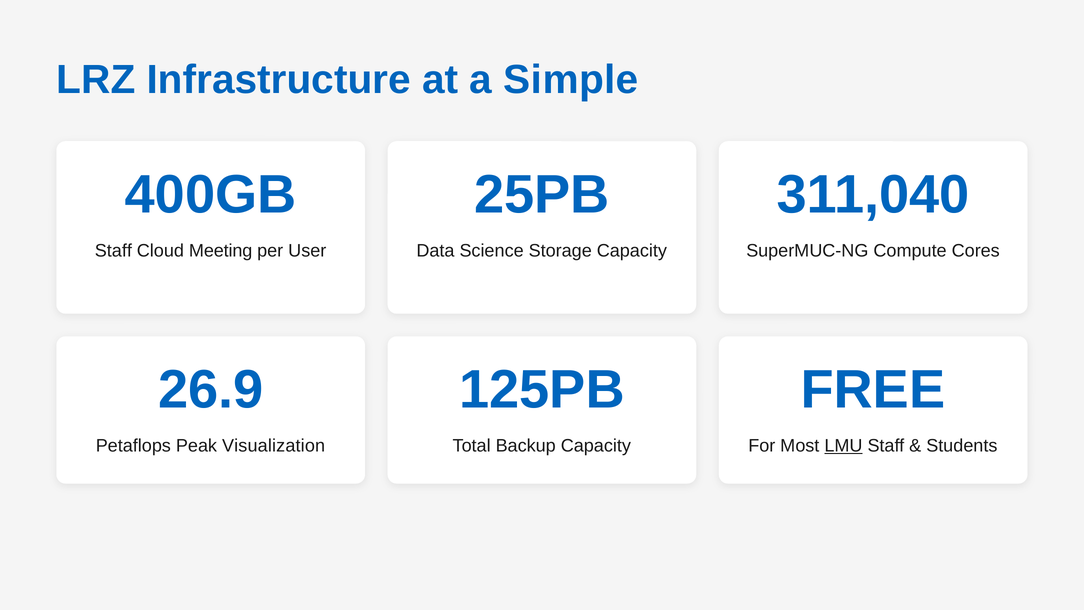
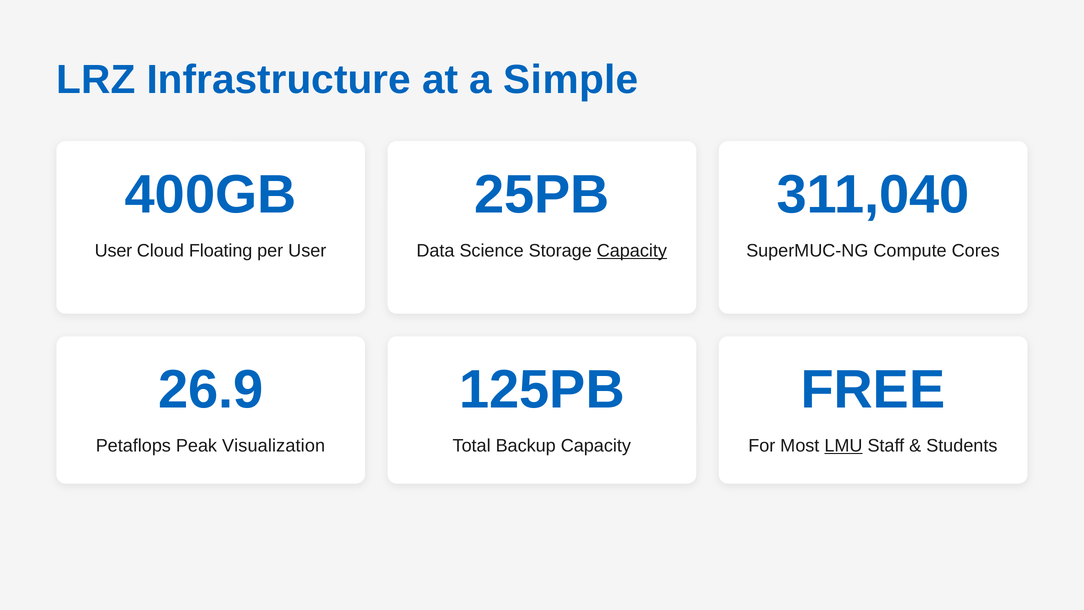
Staff: Staff -> User (113, 251)
Meeting: Meeting -> Floating (221, 251)
Capacity underline: none -> present (632, 251)
